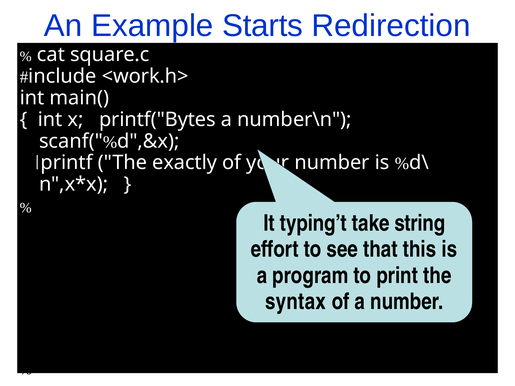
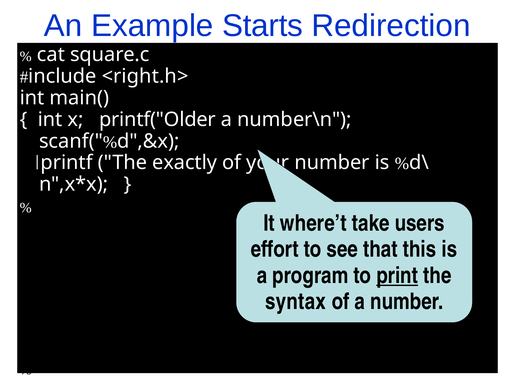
<work.h>: <work.h> -> <right.h> (145, 76)
printf("Bytes: printf("Bytes -> printf("Older (157, 120)
typing’t: typing’t -> where’t (313, 223)
string: string -> users (420, 223)
print underline: none -> present (397, 276)
